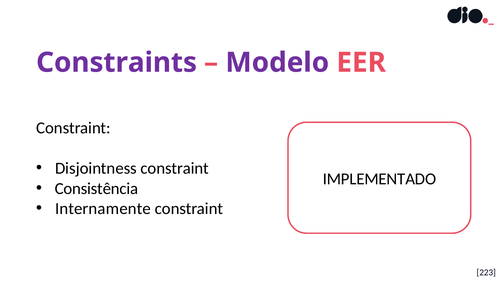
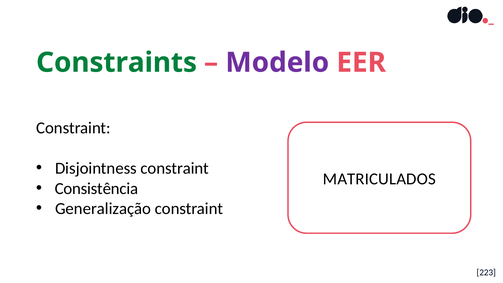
Constraints colour: purple -> green (117, 63)
IMPLEMENTADO: IMPLEMENTADO -> MATRICULADOS (379, 179)
Internamente: Internamente -> Generalização (103, 209)
